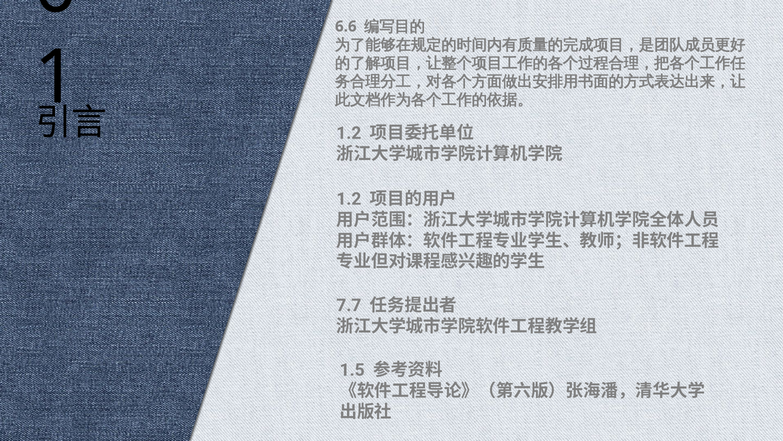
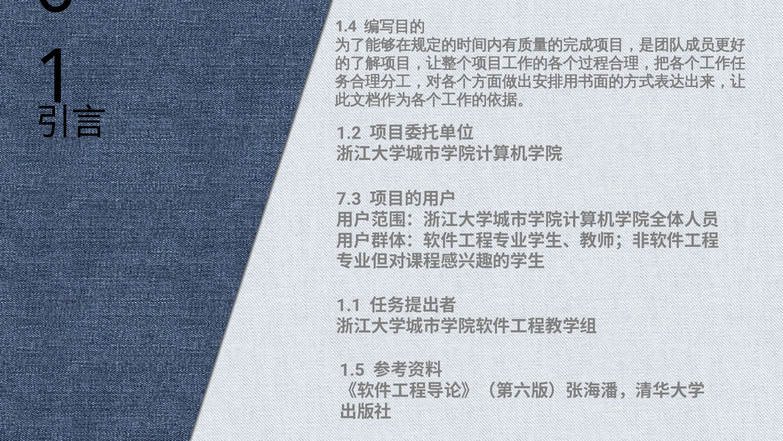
6.6: 6.6 -> 1.4 (346, 26)
1.2: 1.2 -> 7.3 (349, 199)
7.7: 7.7 -> 1.1 (349, 305)
